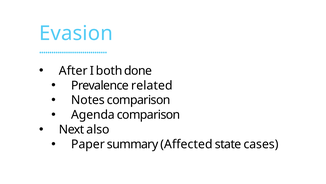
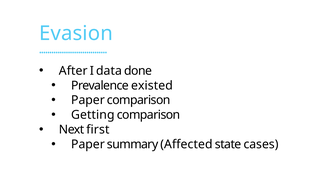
both: both -> data (109, 71)
related: related -> existed (152, 85)
Notes: Notes -> Paper (88, 100)
Agenda: Agenda -> Getting (93, 115)
also: also -> first (98, 129)
